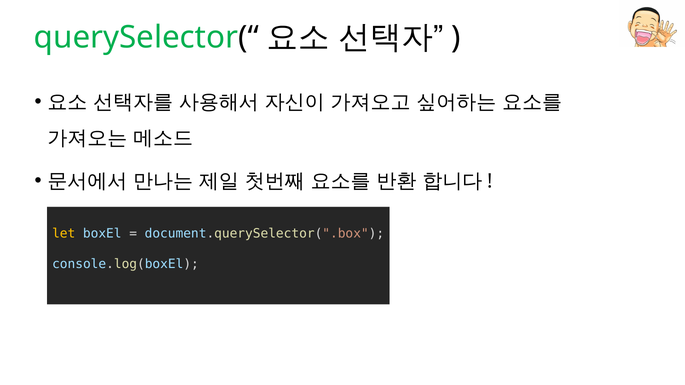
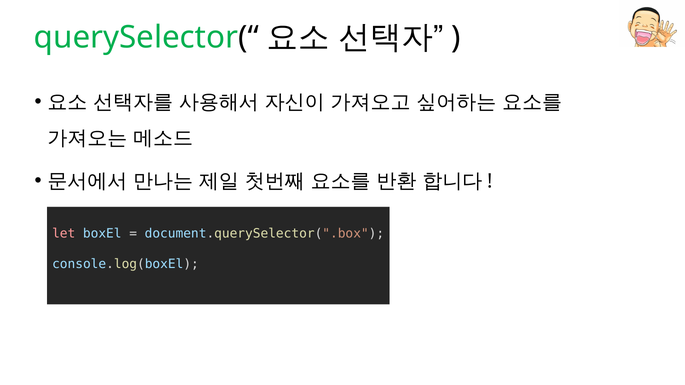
let colour: yellow -> pink (64, 234)
